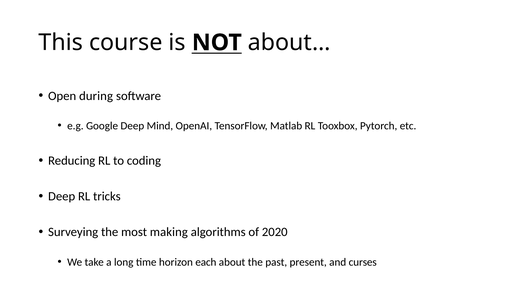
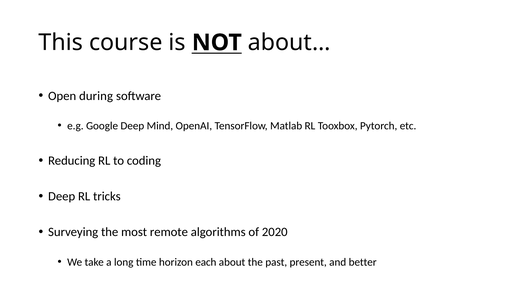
making: making -> remote (169, 232)
curses: curses -> better (363, 262)
